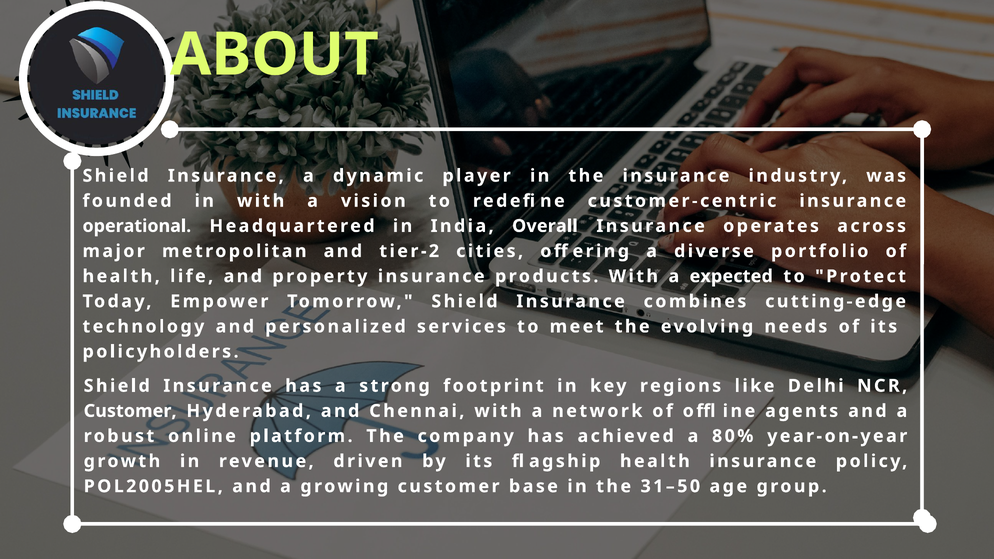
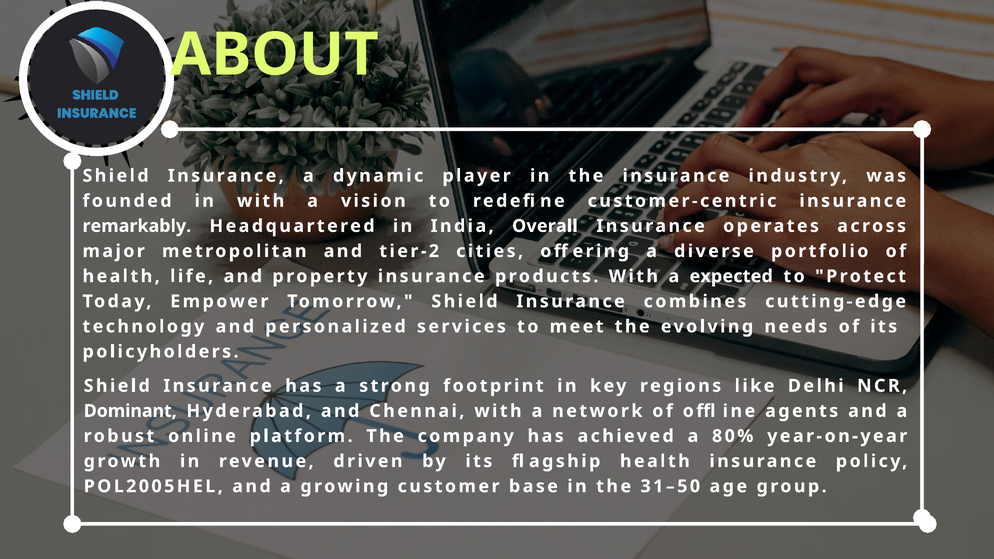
operational: operational -> remarkably (137, 226)
Customer: Customer -> Dominant (130, 411)
